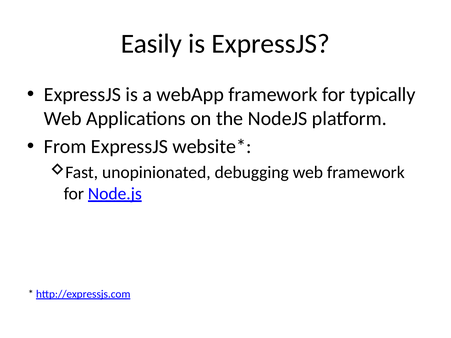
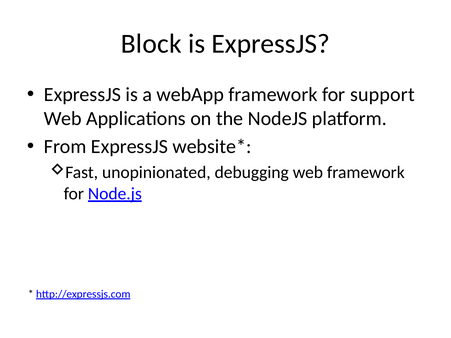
Easily: Easily -> Block (151, 44)
typically: typically -> support (382, 95)
